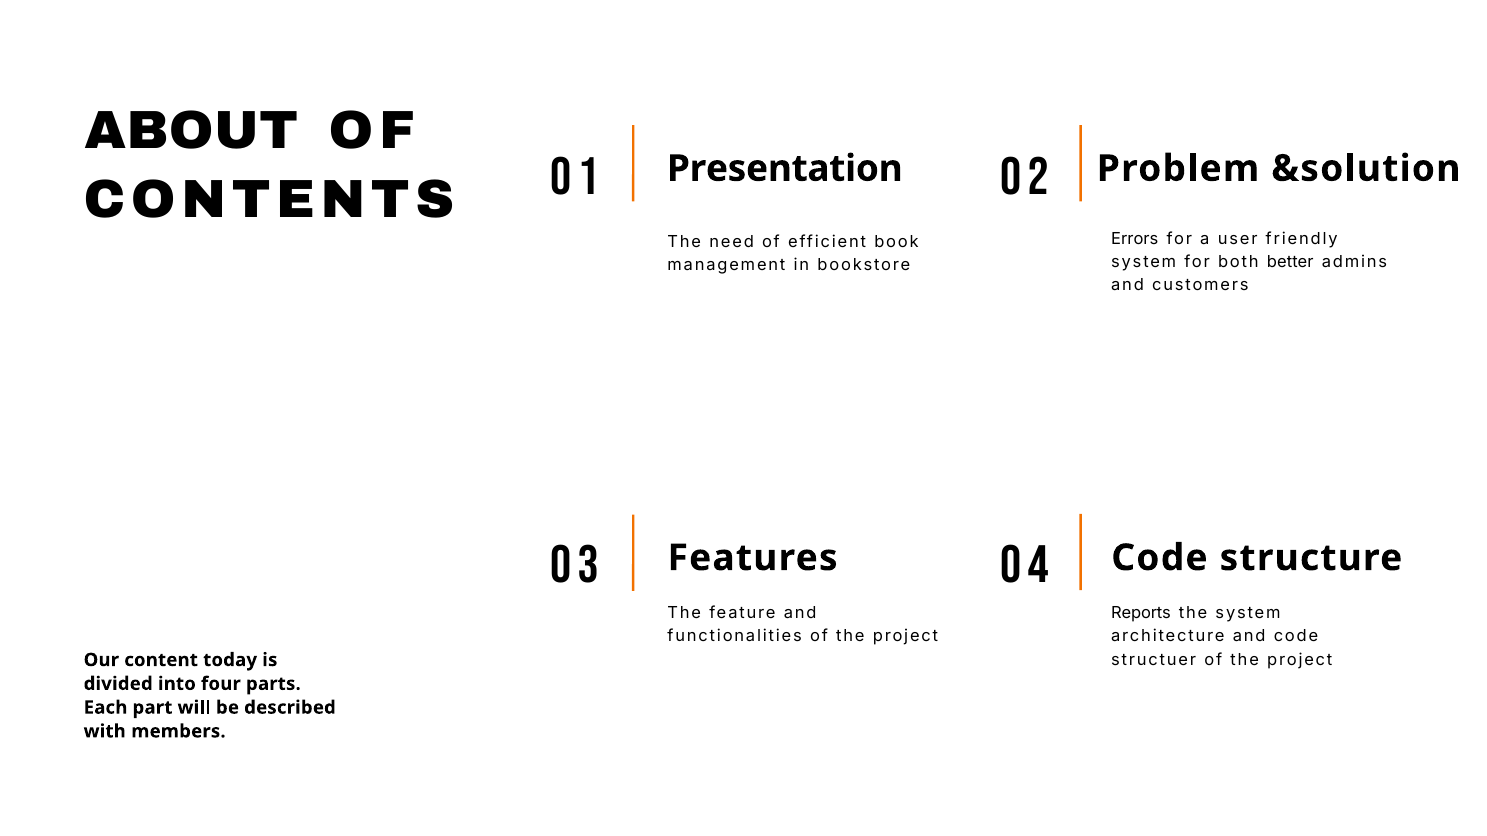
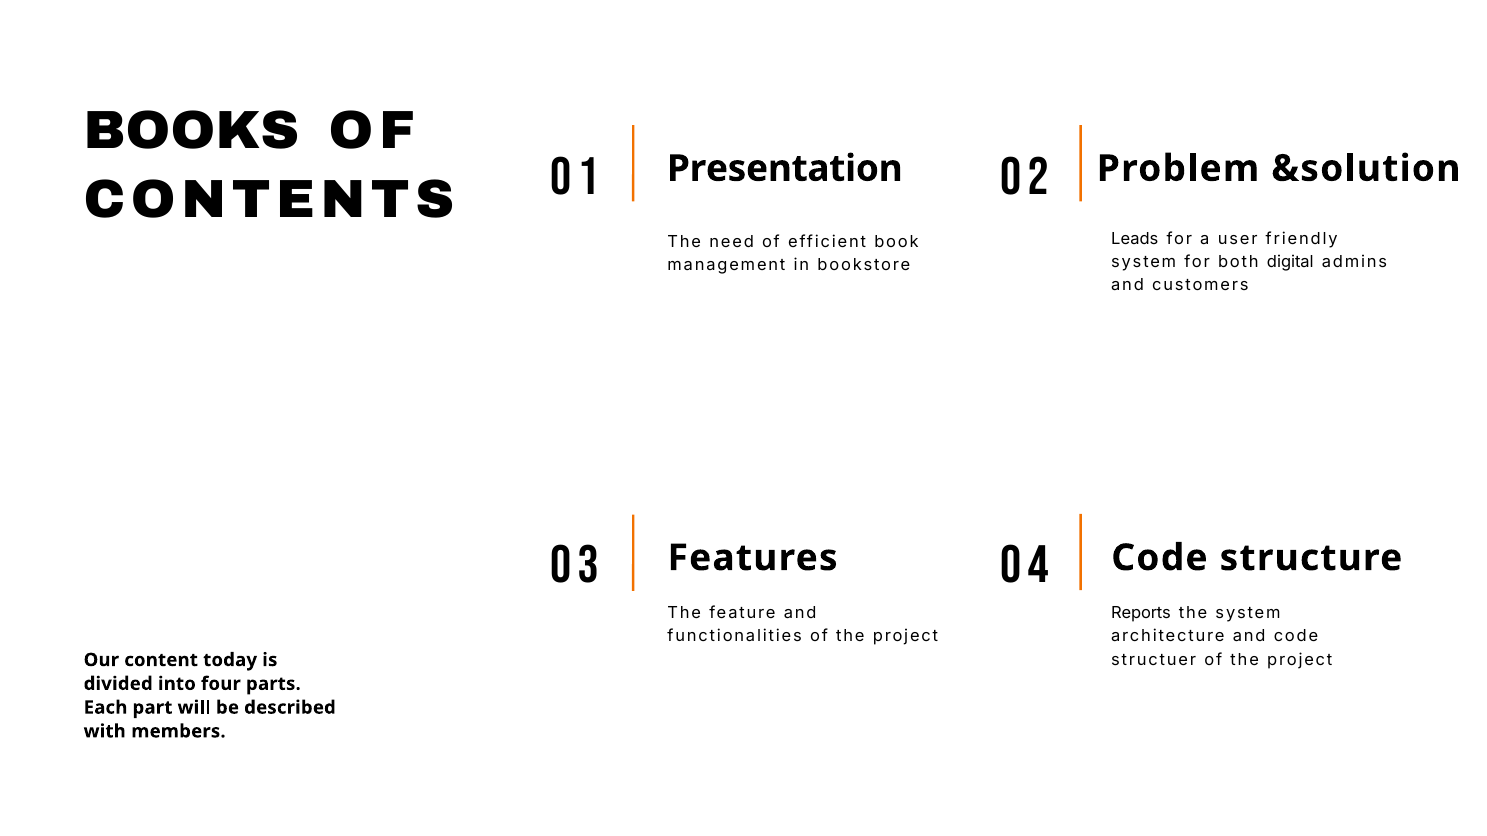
ABOUT: ABOUT -> BOOKS (191, 131)
Errors: Errors -> Leads (1135, 239)
better: better -> digital (1290, 262)
